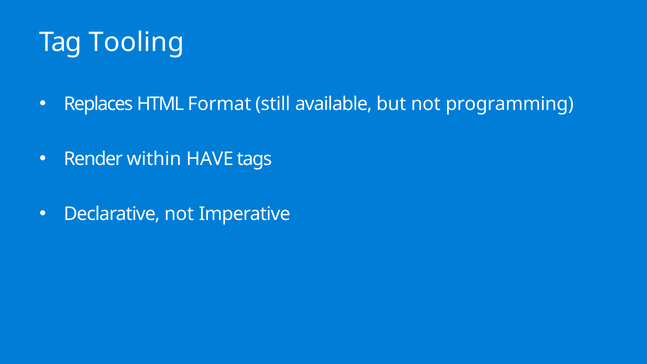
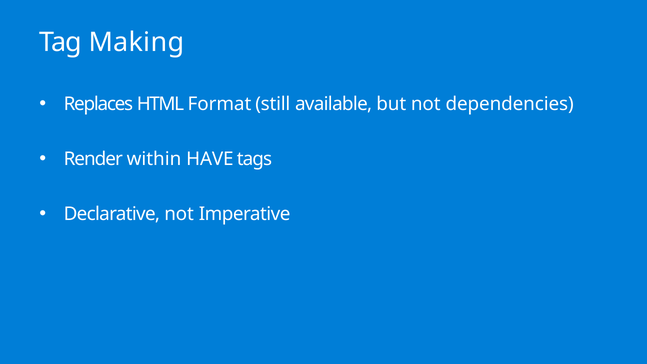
Tooling: Tooling -> Making (136, 42)
programming: programming -> dependencies (510, 104)
